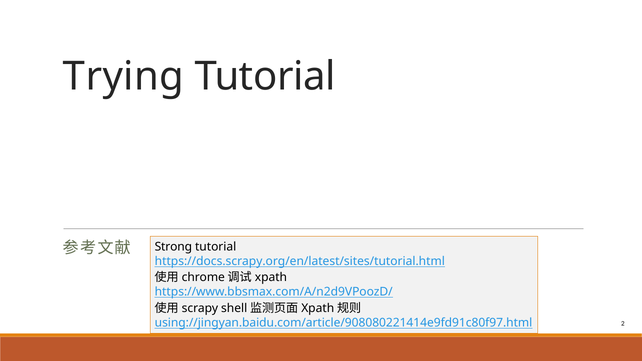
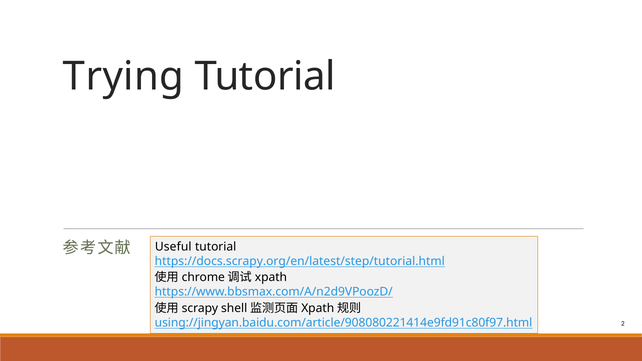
Strong: Strong -> Useful (173, 247)
https://docs.scrapy.org/en/latest/sites/tutorial.html: https://docs.scrapy.org/en/latest/sites/tutorial.html -> https://docs.scrapy.org/en/latest/step/tutorial.html (300, 261)
